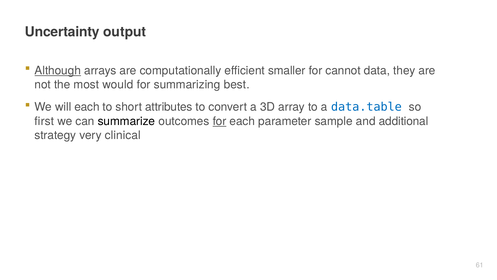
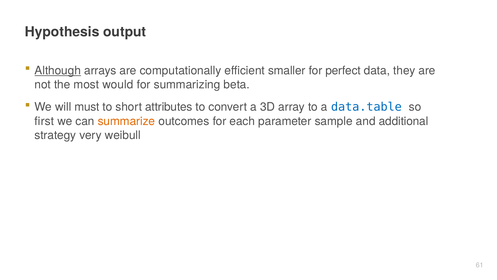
Uncertainty: Uncertainty -> Hypothesis (62, 32)
cannot: cannot -> perfect (343, 70)
best: best -> beta (237, 85)
will each: each -> must (87, 107)
summarize colour: black -> orange (126, 121)
for underline: present -> none (220, 121)
clinical: clinical -> weibull (123, 135)
